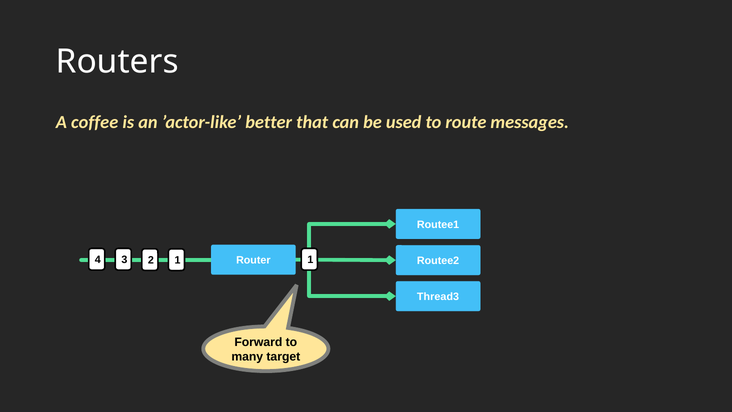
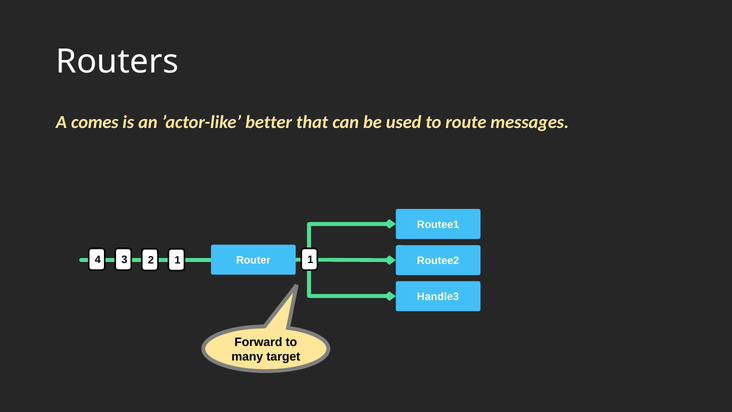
coffee: coffee -> comes (95, 122)
Thread3: Thread3 -> Handle3 (438, 297)
